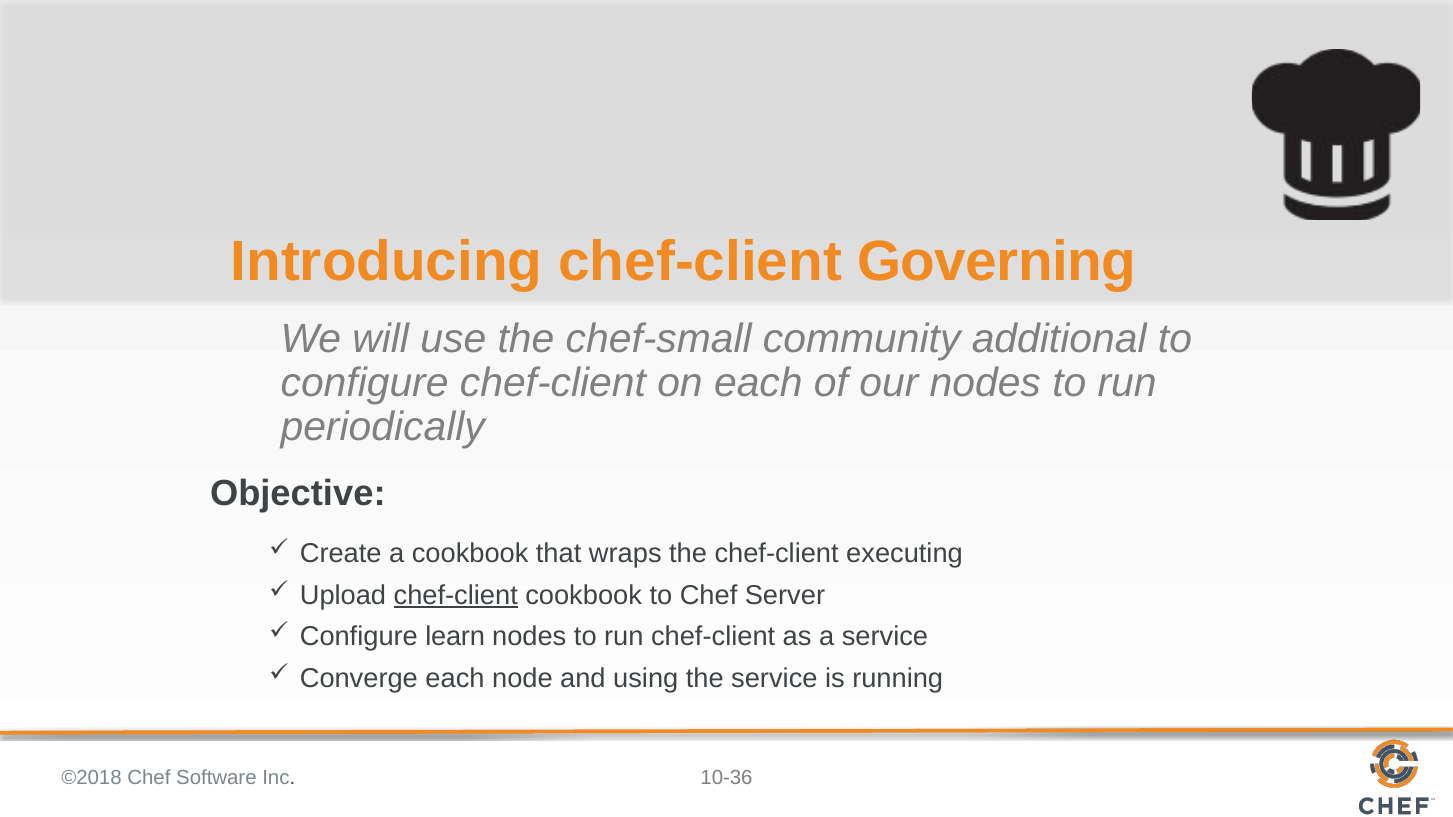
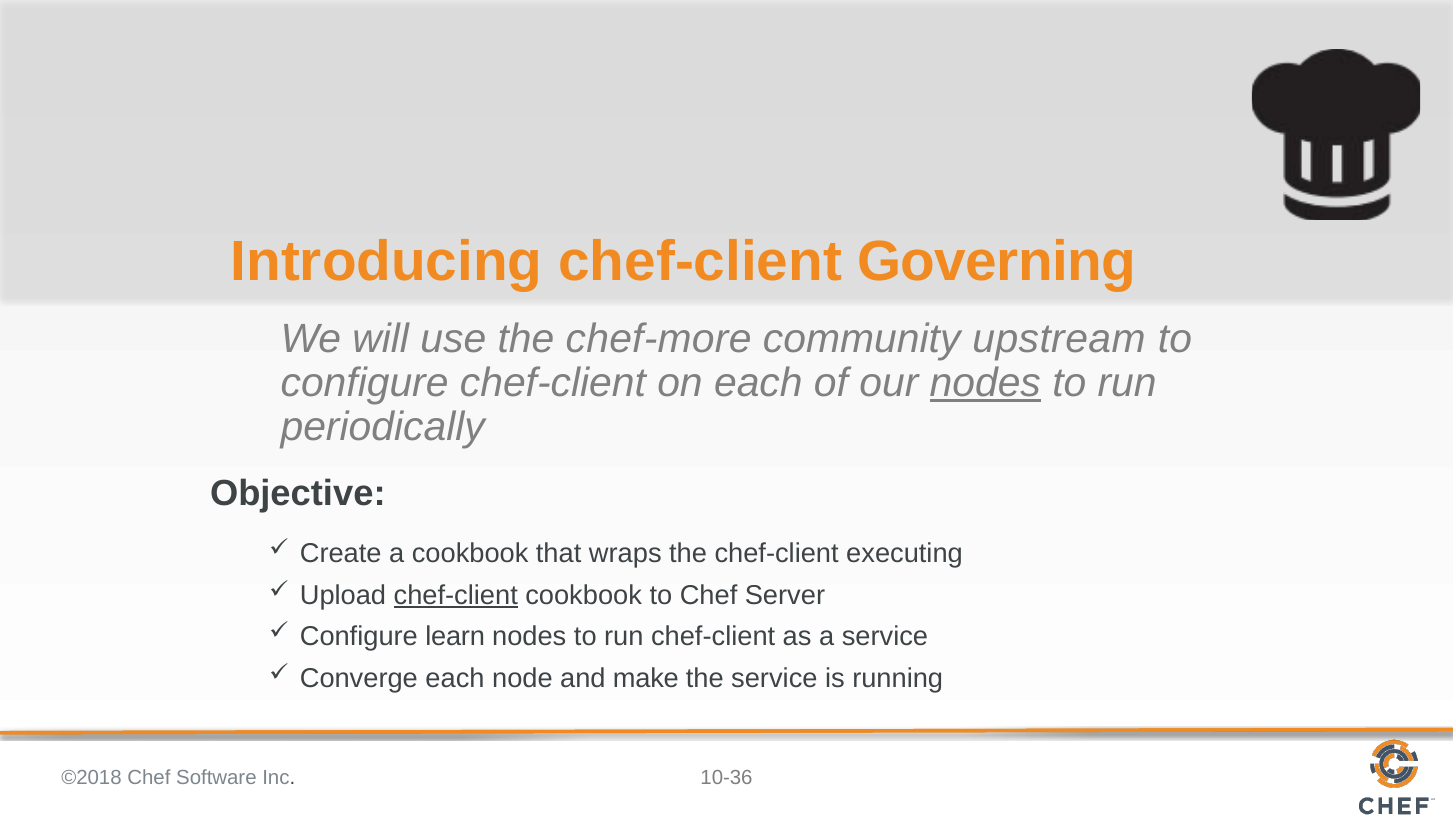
chef-small: chef-small -> chef-more (659, 339)
additional: additional -> upstream (1059, 339)
nodes underline: none -> present (985, 383)
using: using -> make (646, 679)
